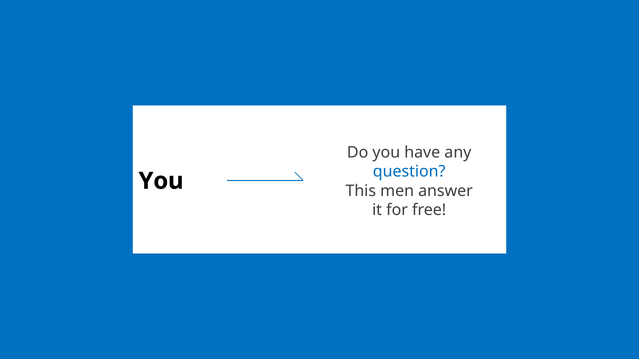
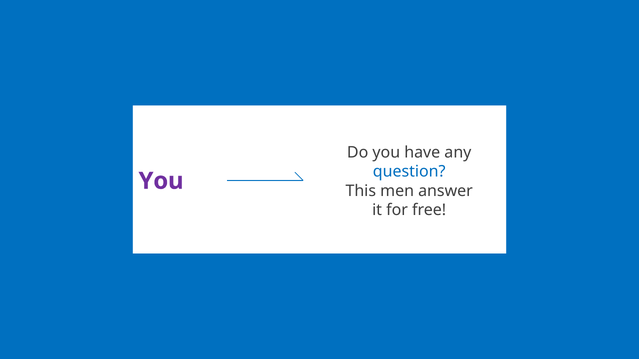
You colour: black -> purple (161, 181)
